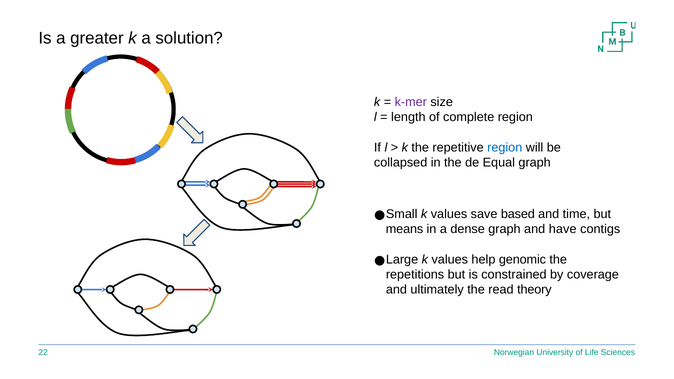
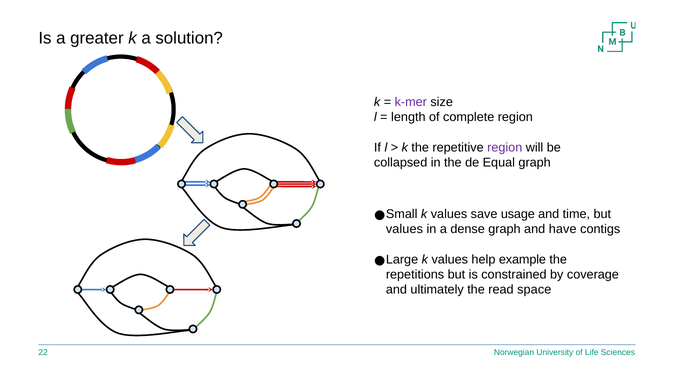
region colour: blue -> purple (505, 147)
based: based -> usage (518, 214)
means: means -> values (404, 229)
genomic: genomic -> example (522, 260)
theory: theory -> space (534, 290)
